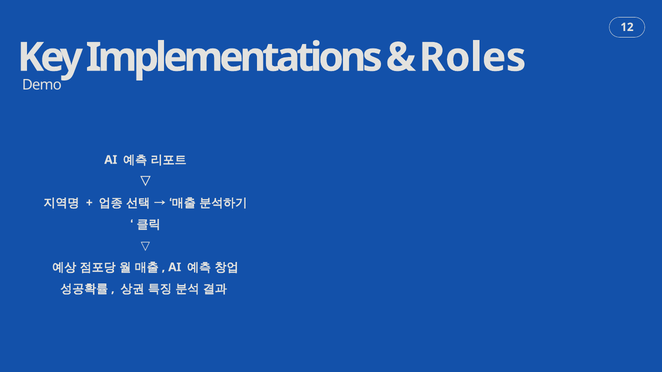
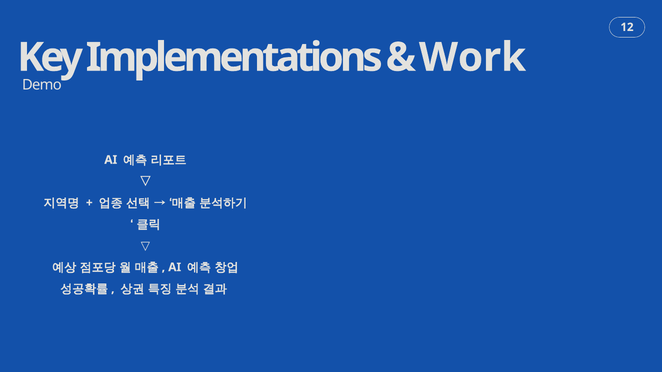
Roles: Roles -> Work (472, 58)
